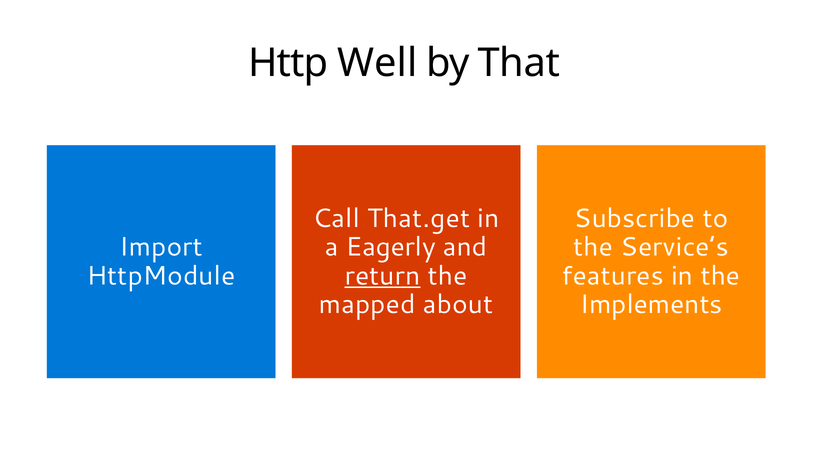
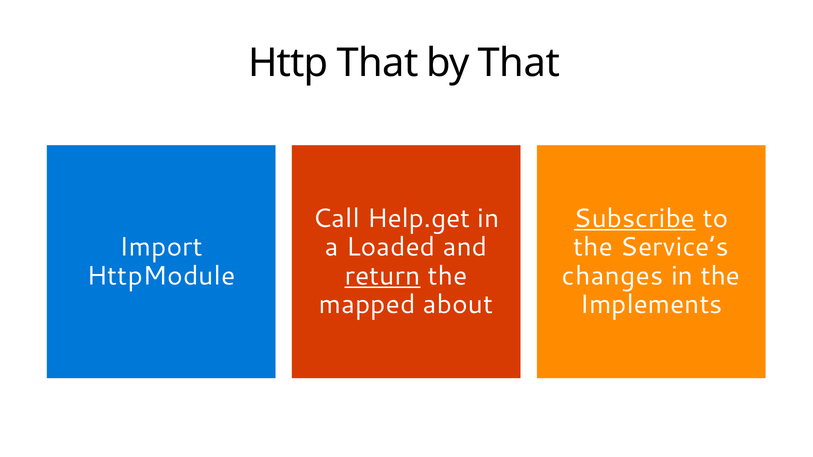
Http Well: Well -> That (378, 63)
That.get: That.get -> Help.get (419, 219)
Subscribe underline: none -> present (635, 219)
Eagerly: Eagerly -> Loaded (391, 247)
features: features -> changes (613, 276)
